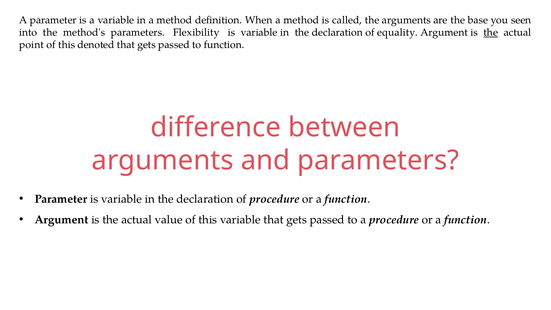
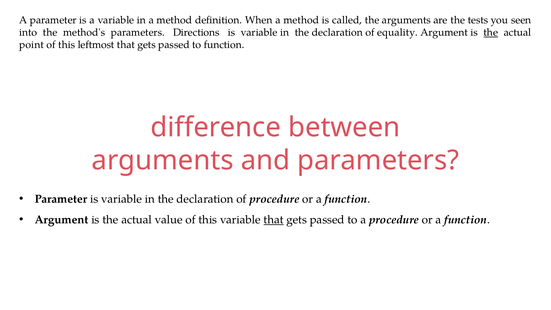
base: base -> tests (478, 20)
Flexibility: Flexibility -> Directions (196, 33)
denoted: denoted -> leftmost (96, 45)
that underline: none -> present (274, 220)
